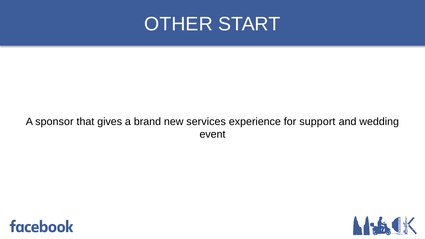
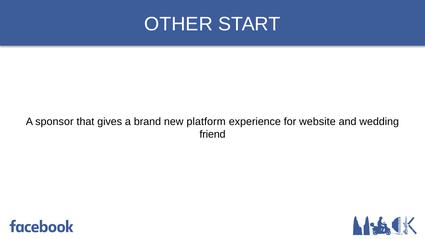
services: services -> platform (206, 122)
support: support -> website (317, 122)
event: event -> friend (213, 134)
